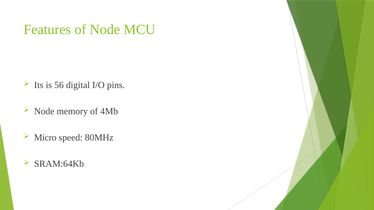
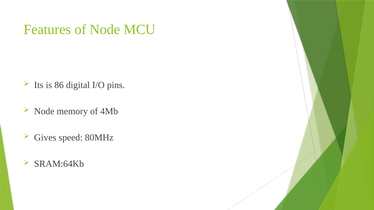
56: 56 -> 86 (59, 85)
Micro: Micro -> Gives (45, 138)
